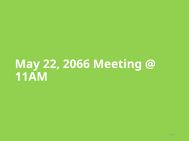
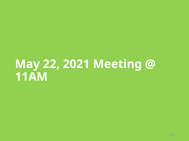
2066: 2066 -> 2021 (76, 64)
